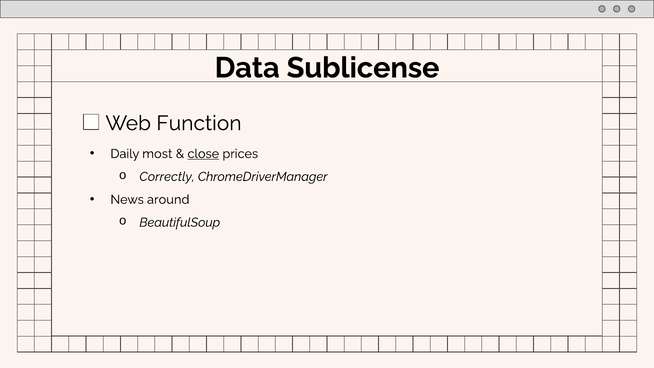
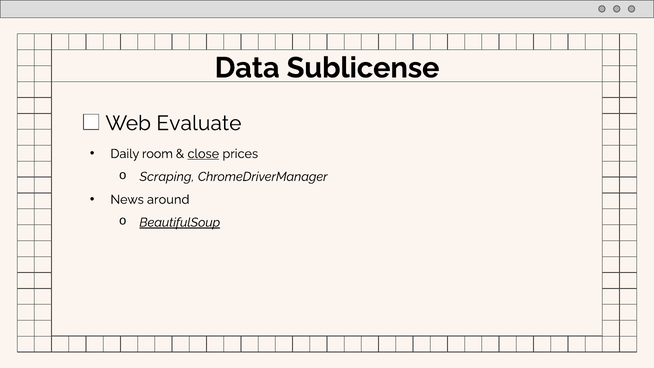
Function: Function -> Evaluate (199, 123)
most: most -> room (157, 154)
Correctly: Correctly -> Scraping (167, 177)
BeautifulSoup underline: none -> present (180, 222)
